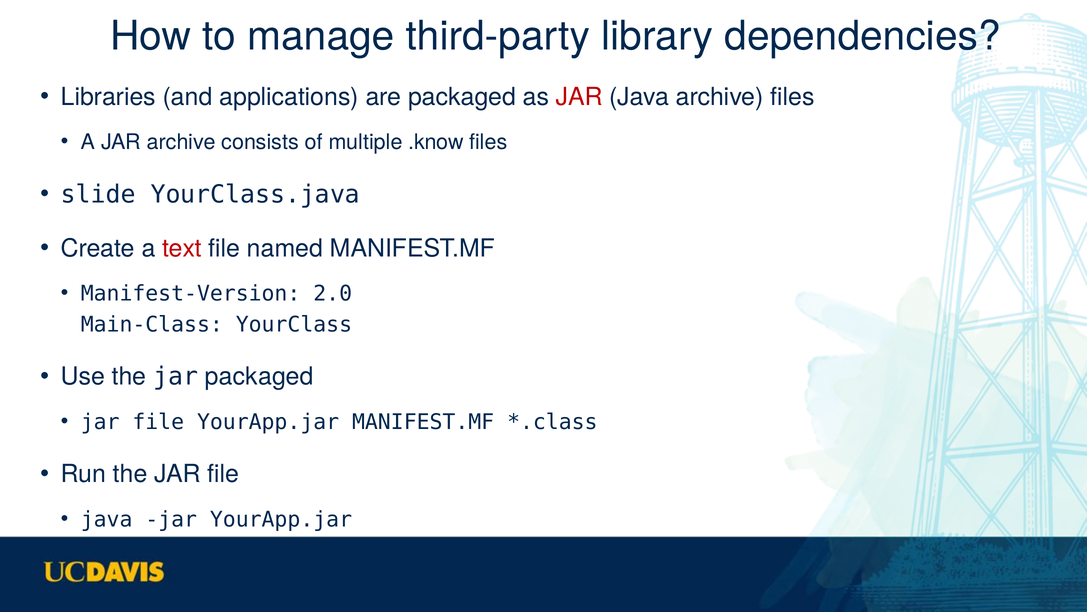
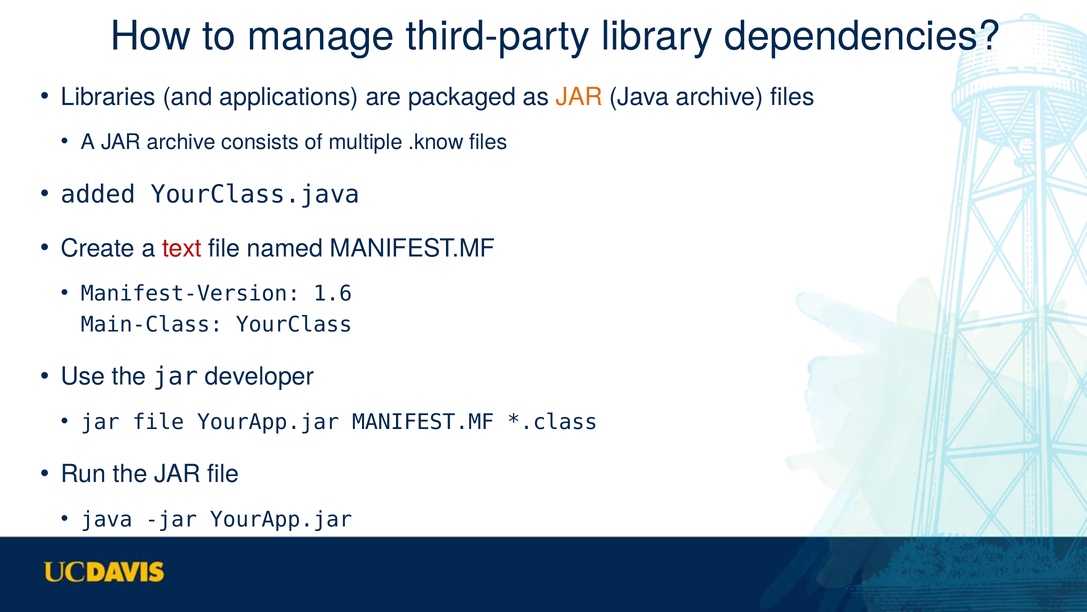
JAR colour: red -> orange (579, 97)
slide: slide -> added (98, 194)
2.0: 2.0 -> 1.6 (333, 293)
jar packaged: packaged -> developer (259, 376)
